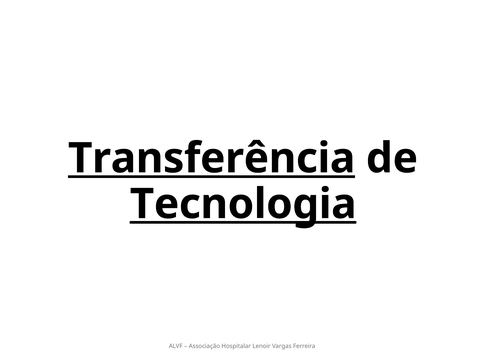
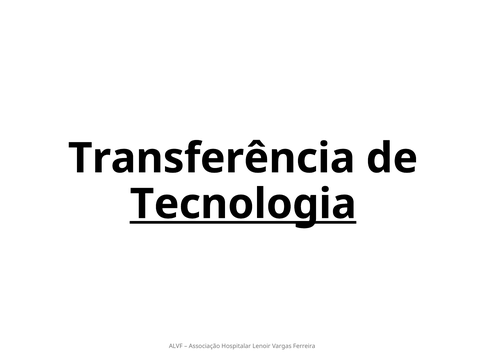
Transferência underline: present -> none (212, 158)
